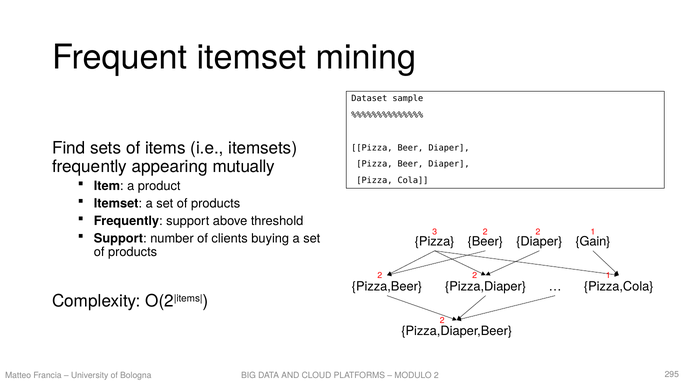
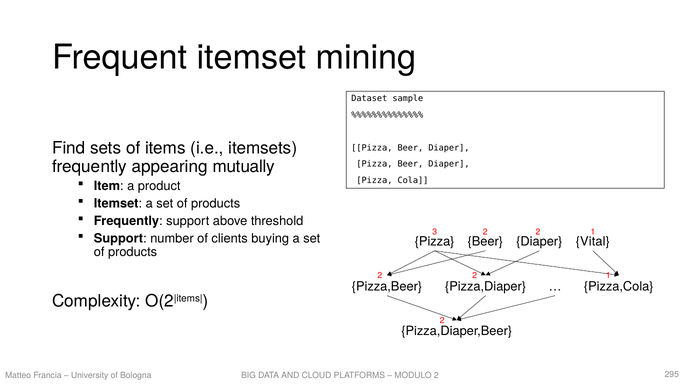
Gain: Gain -> Vital (593, 241)
